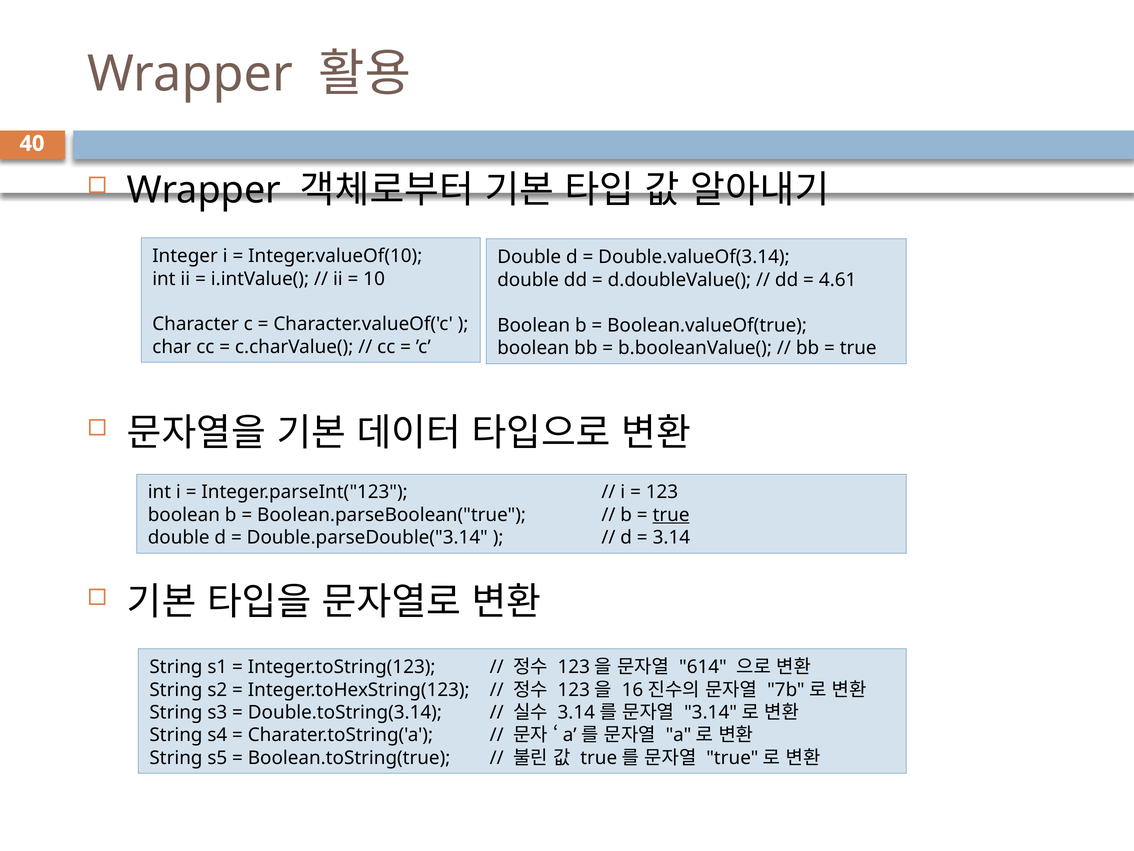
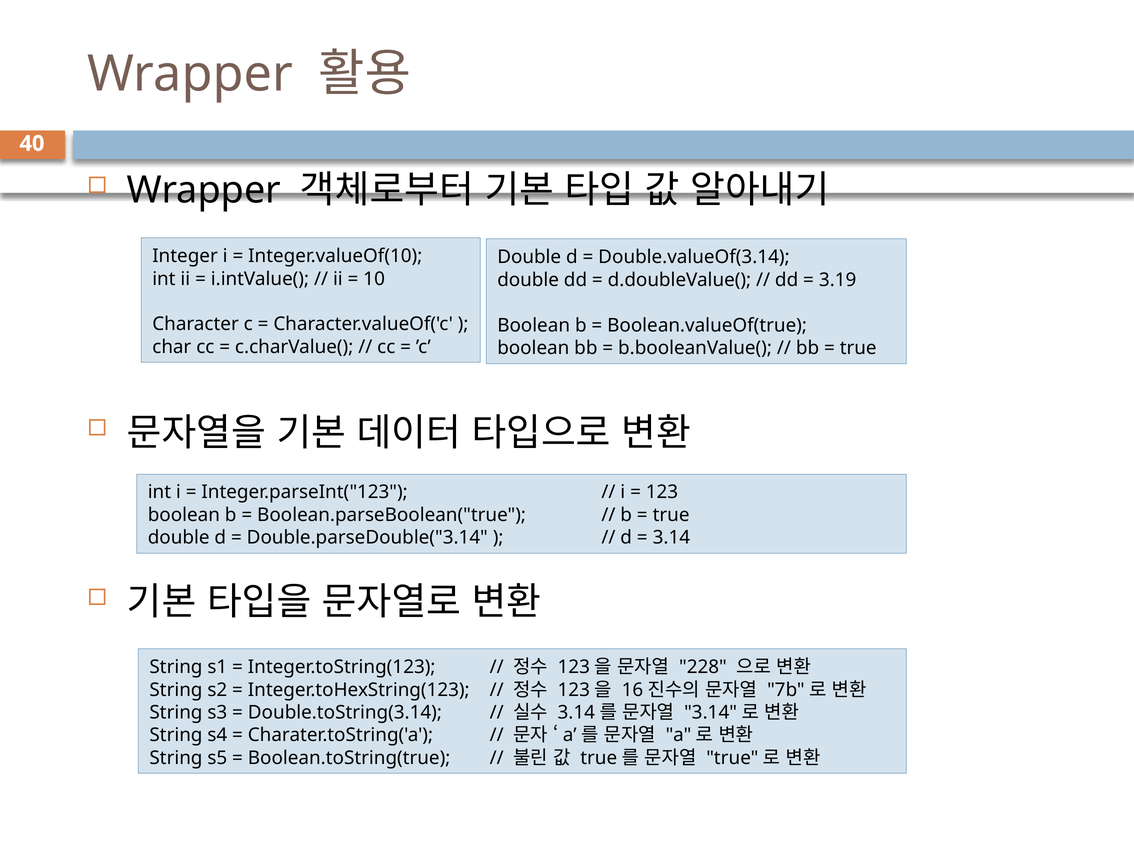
4.61: 4.61 -> 3.19 (838, 280)
true underline: present -> none (671, 515)
614: 614 -> 228 (703, 667)
